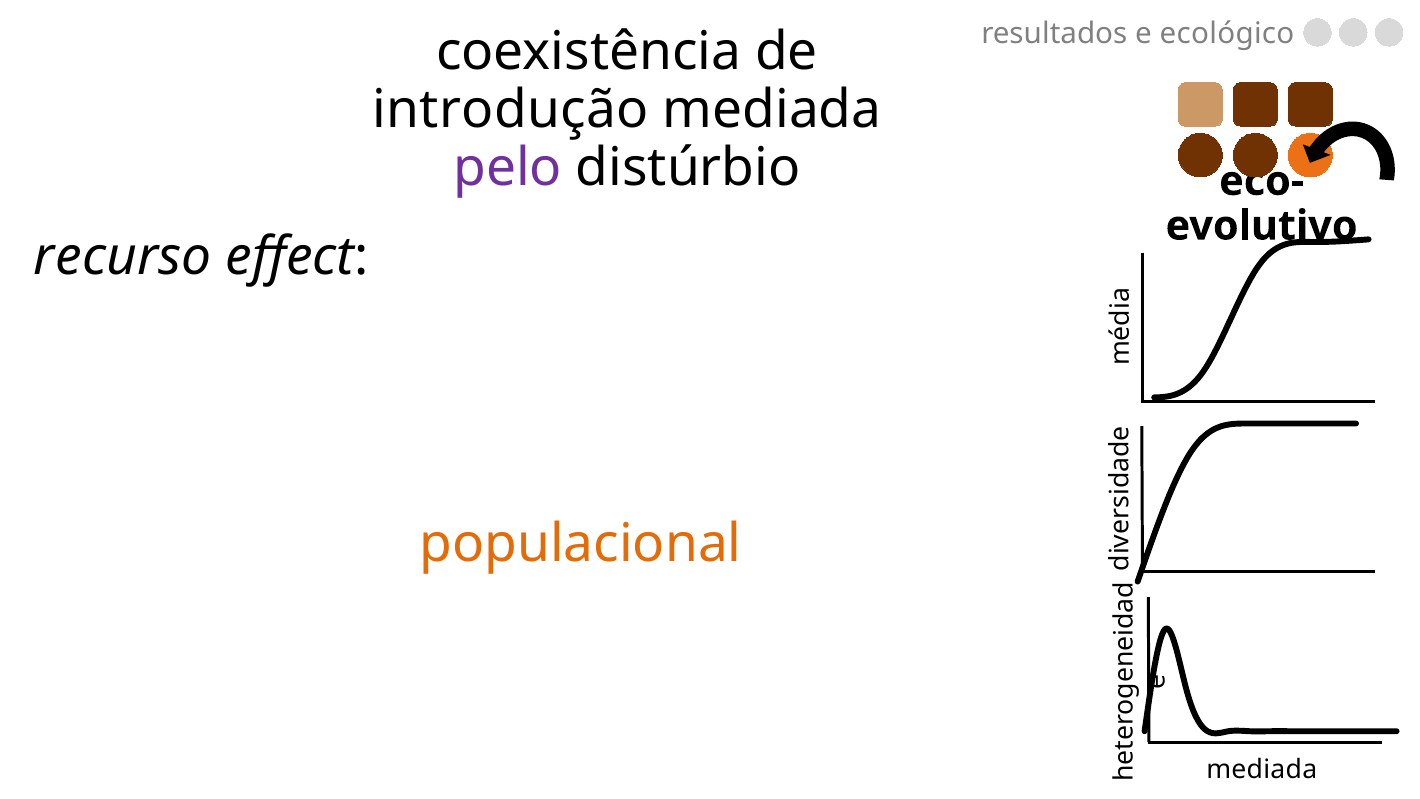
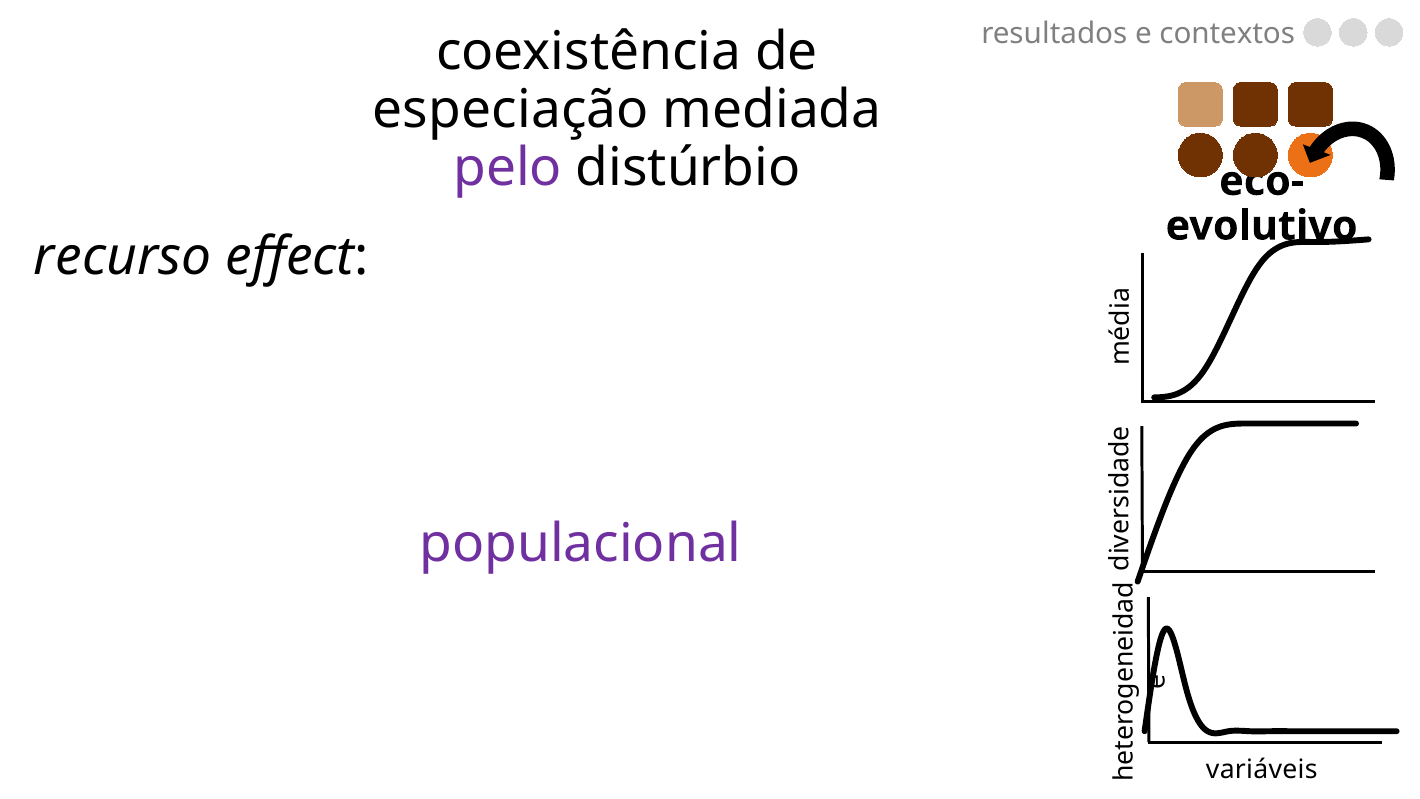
ecológico: ecológico -> contextos (1227, 33)
introdução: introdução -> especiação (511, 110)
populacional colour: orange -> purple (581, 544)
mediada: mediada -> variáveis (1262, 769)
